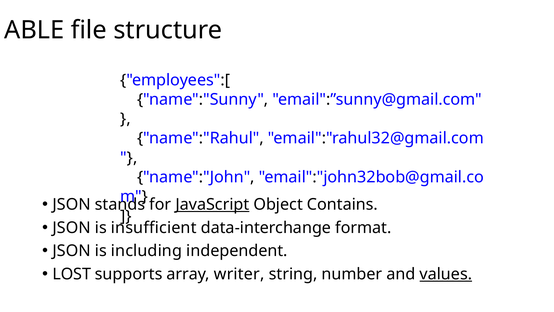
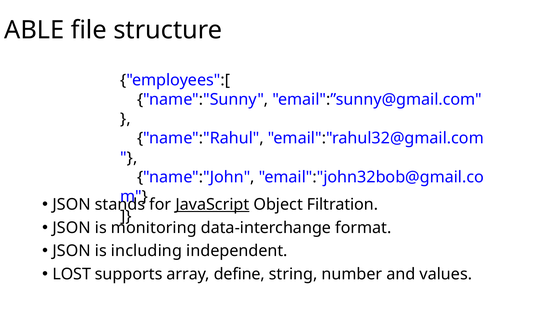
Contains: Contains -> Filtration (343, 204)
insufficient: insufficient -> monitoring (154, 227)
writer: writer -> define (239, 274)
values underline: present -> none (446, 274)
